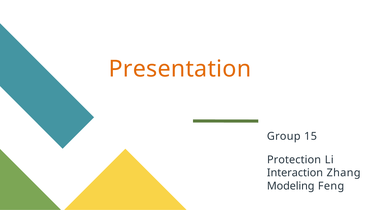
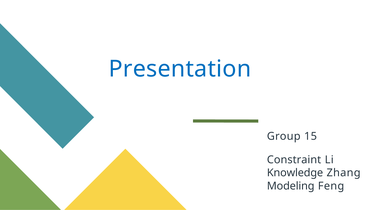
Presentation colour: orange -> blue (180, 69)
Protection: Protection -> Constraint (294, 160)
Interaction: Interaction -> Knowledge (295, 173)
